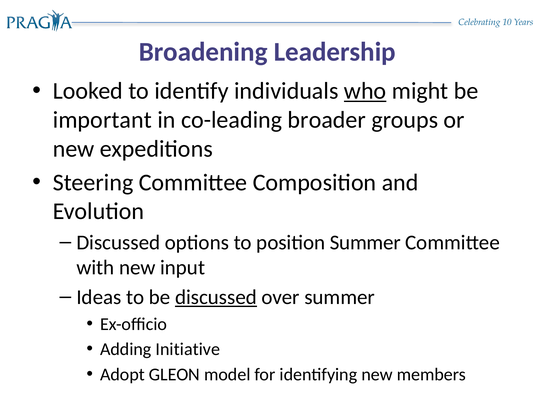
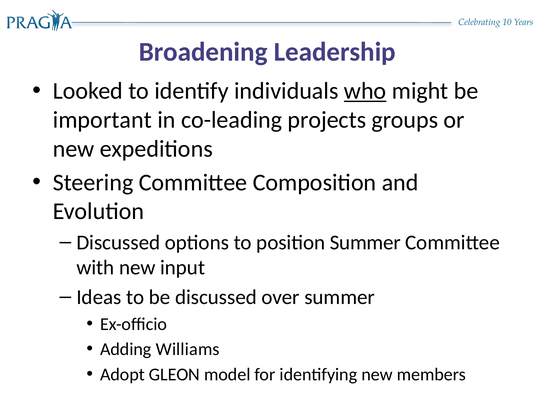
broader: broader -> projects (327, 120)
discussed underline: present -> none (216, 297)
Initiative: Initiative -> Williams (188, 349)
